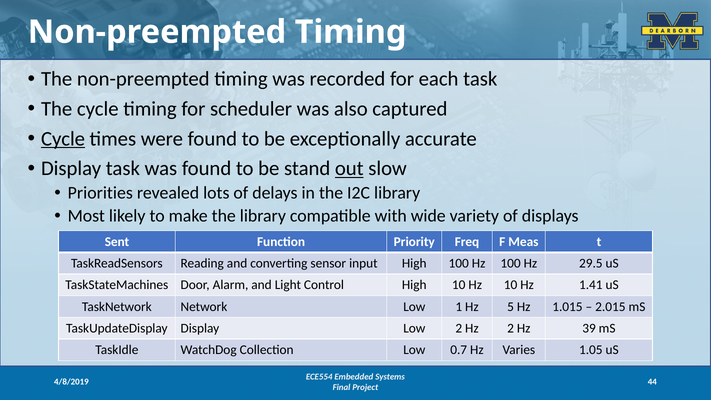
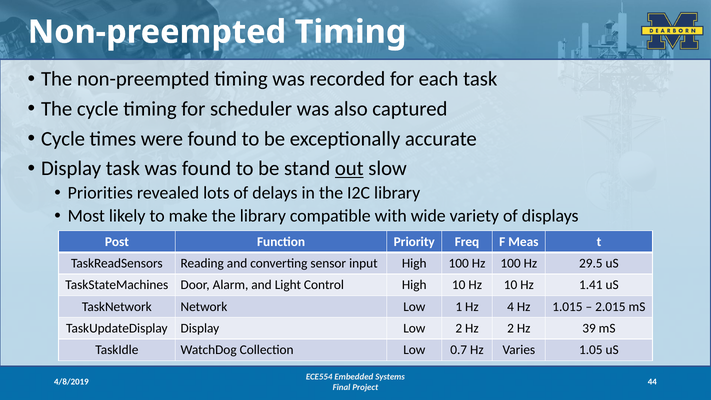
Cycle underline: present -> none (63, 139)
Sent: Sent -> Post (117, 242)
5: 5 -> 4 (511, 307)
